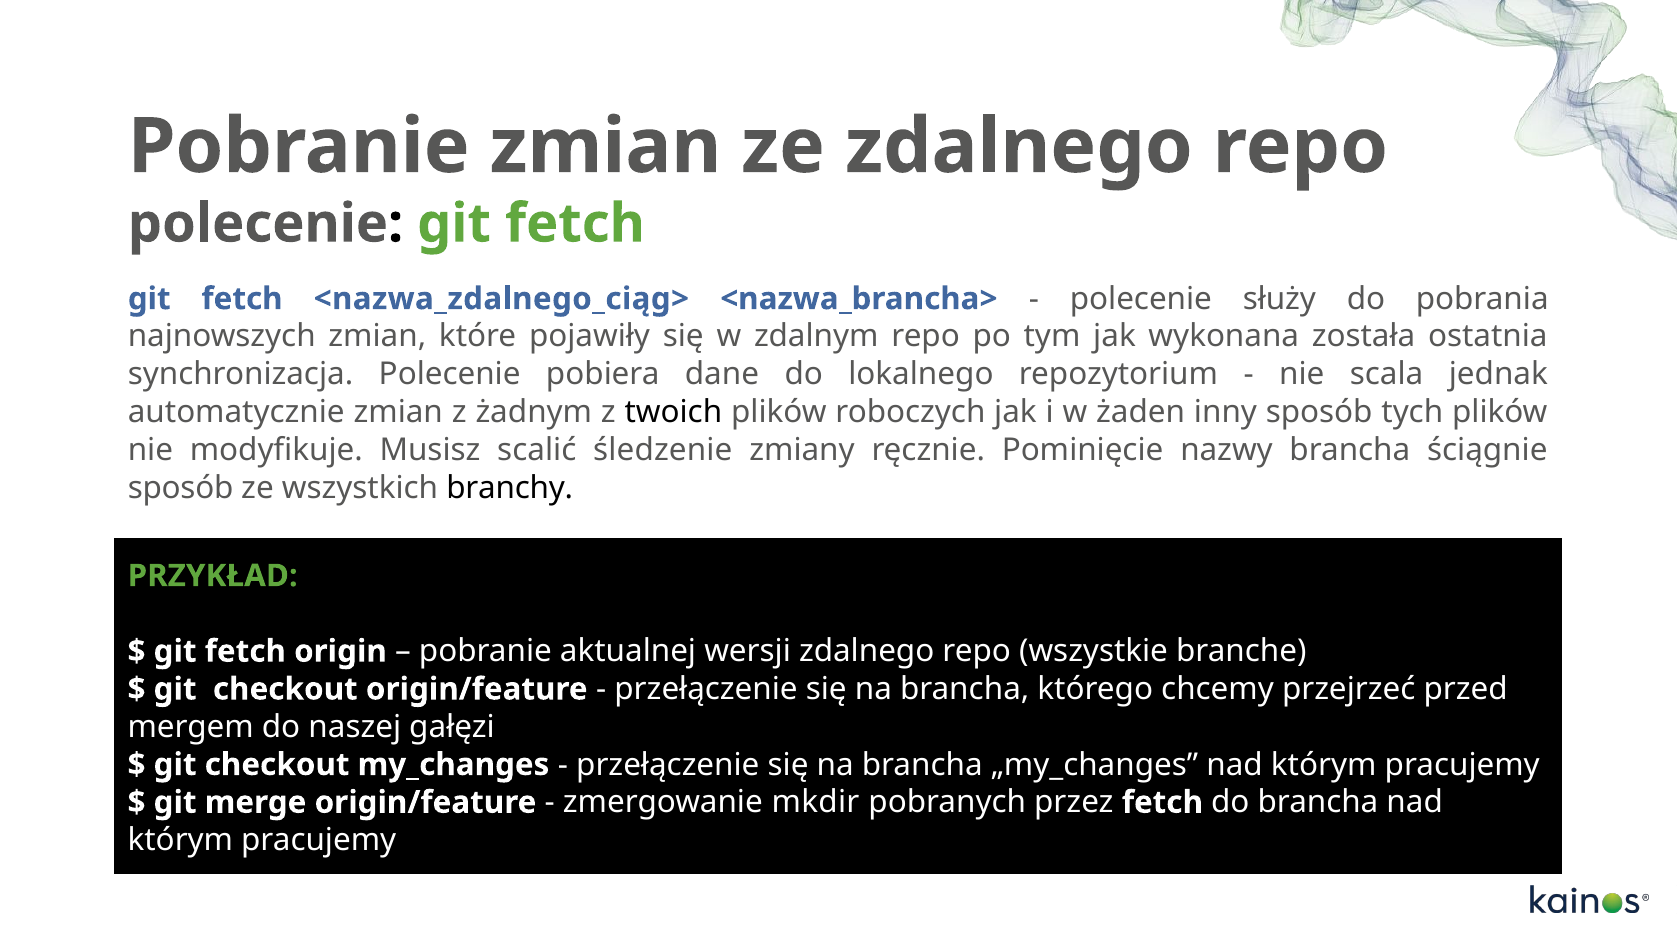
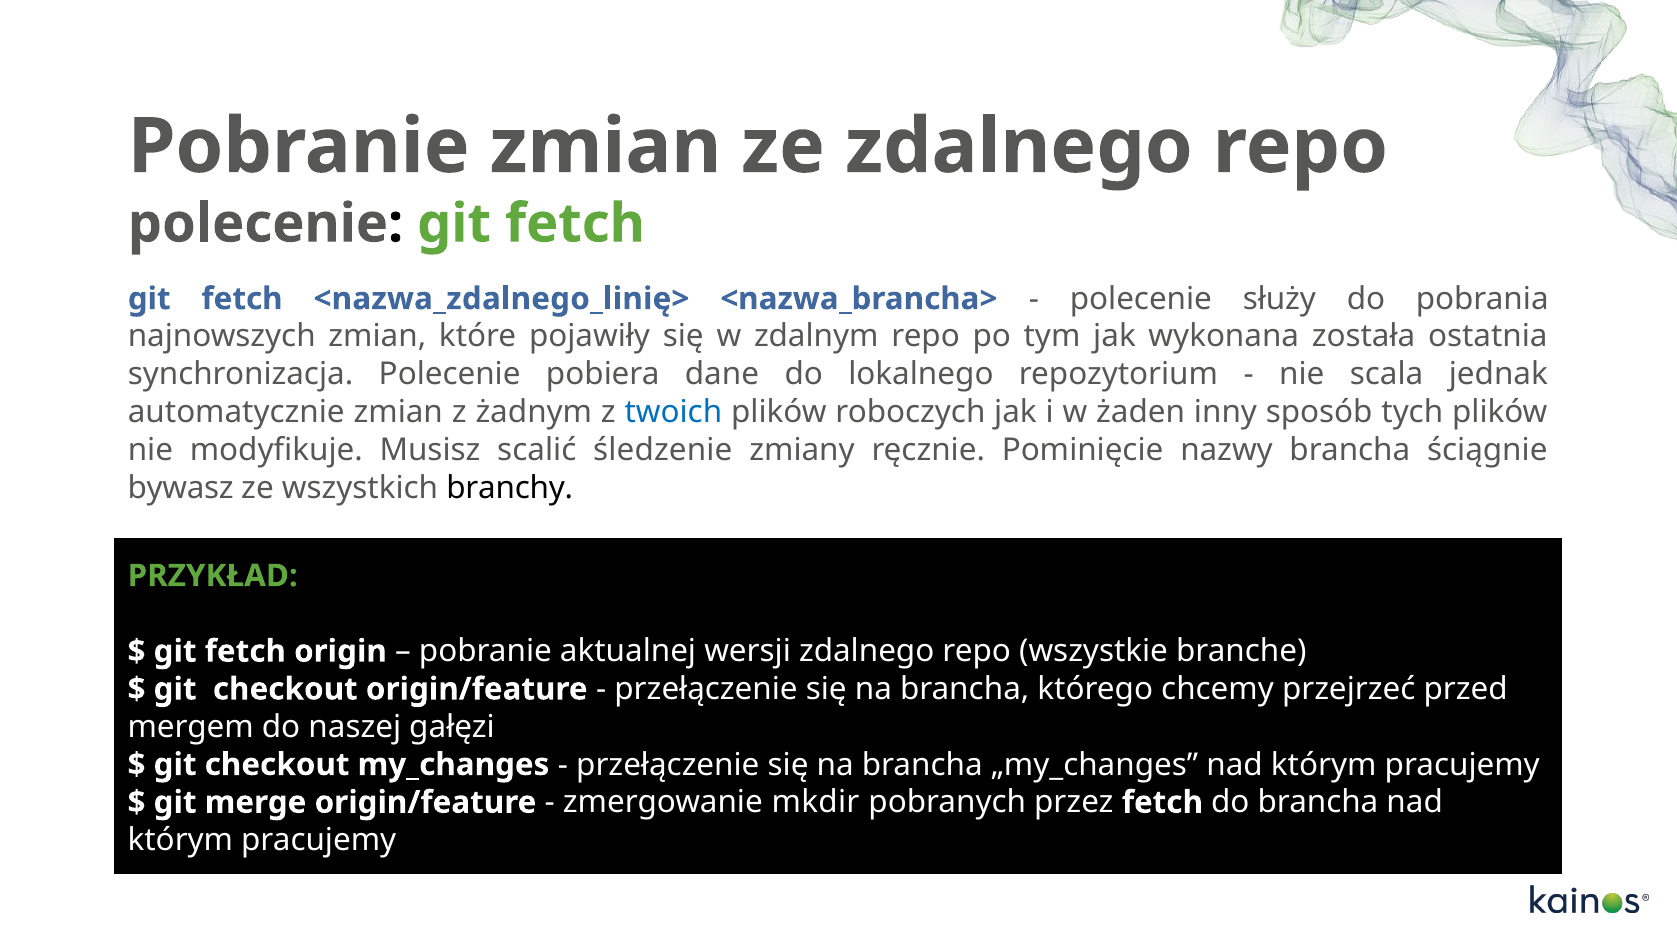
<nazwa_zdalnego_ciąg>: <nazwa_zdalnego_ciąg> -> <nazwa_zdalnego_linię> (501, 299)
twoich colour: black -> blue (673, 412)
sposób: sposób -> bywasz (181, 487)
